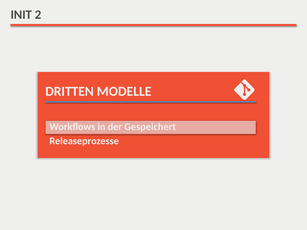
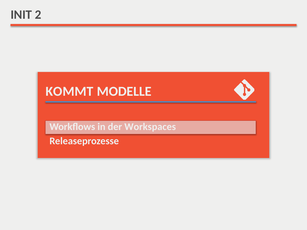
DRITTEN: DRITTEN -> KOMMT (70, 91)
Gespeichert: Gespeichert -> Workspaces (150, 127)
